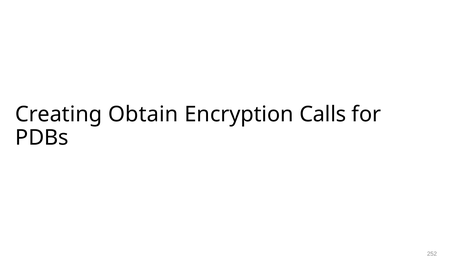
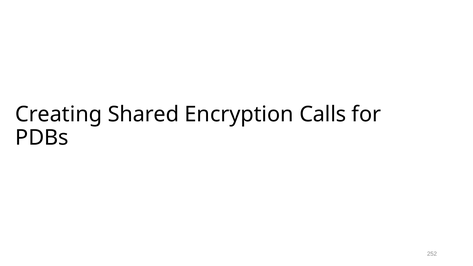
Obtain: Obtain -> Shared (143, 114)
